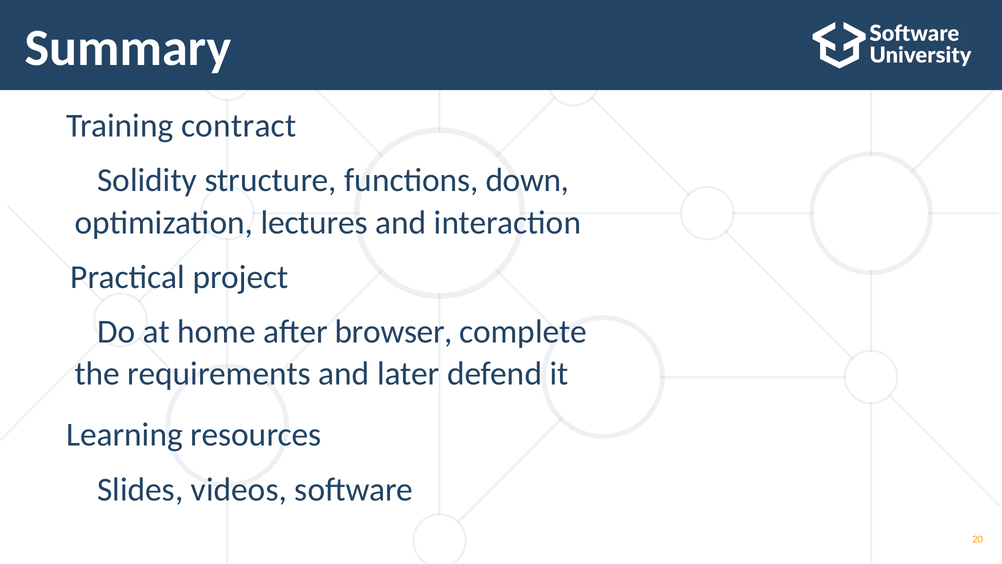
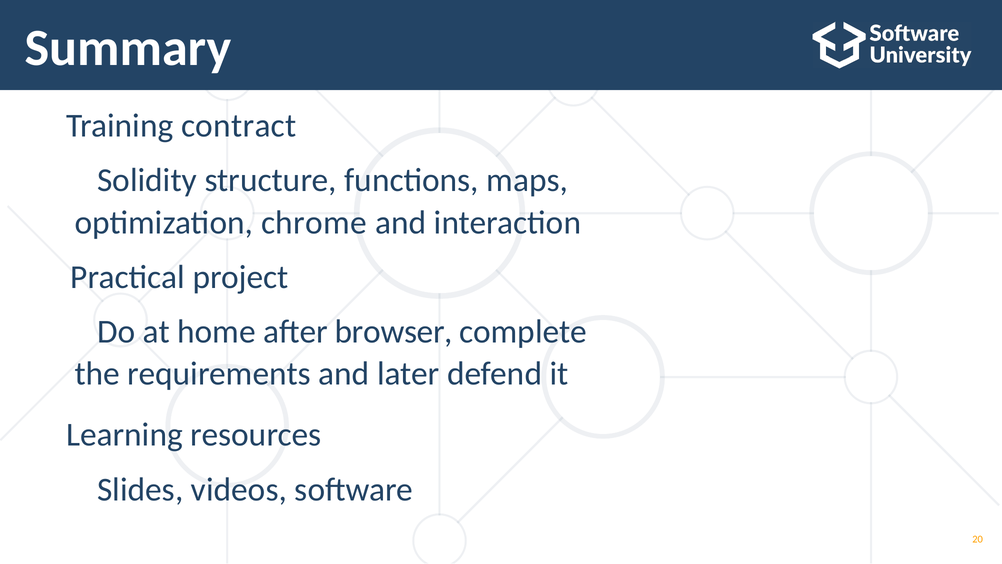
down: down -> maps (527, 180)
lectures: lectures -> chrome (314, 222)
